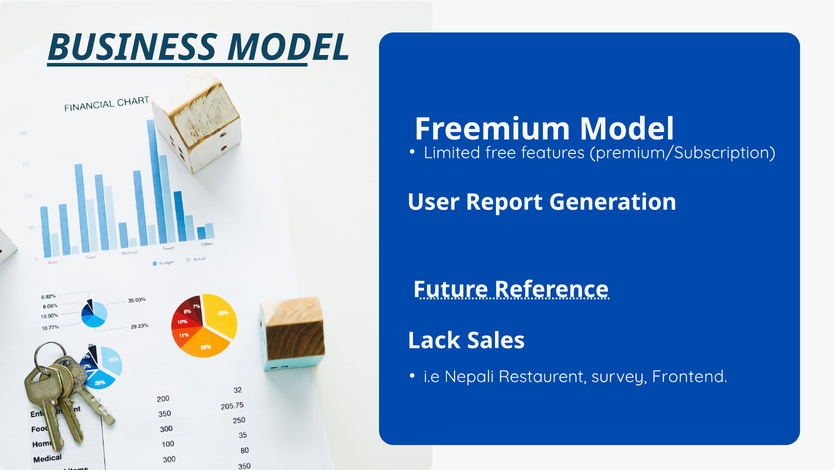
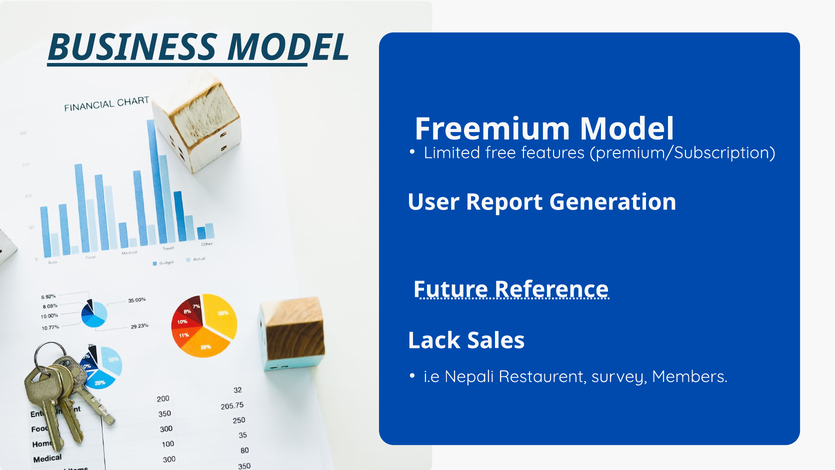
Frontend: Frontend -> Members (690, 376)
